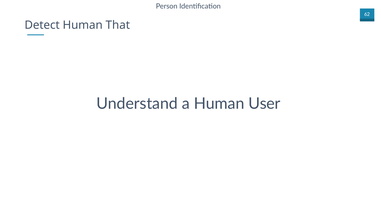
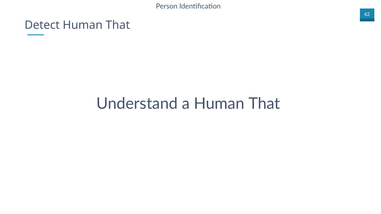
a Human User: User -> That (264, 104)
